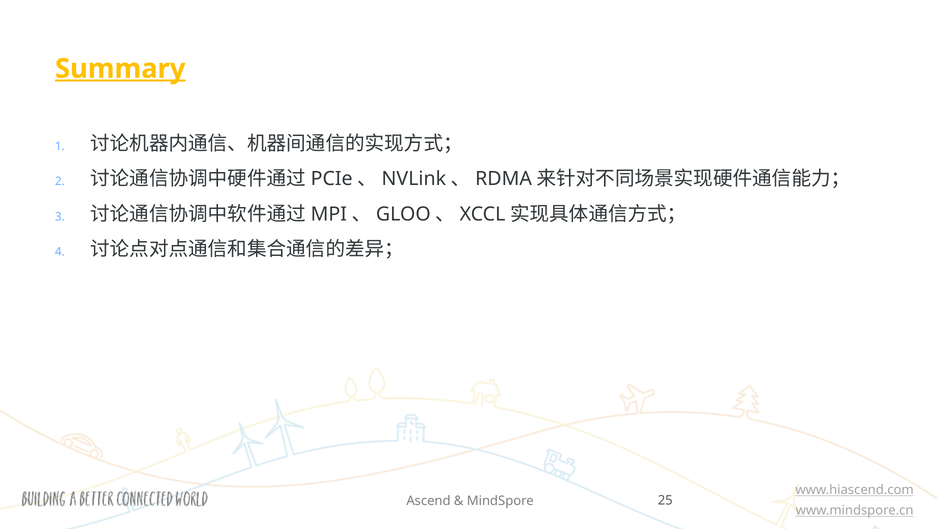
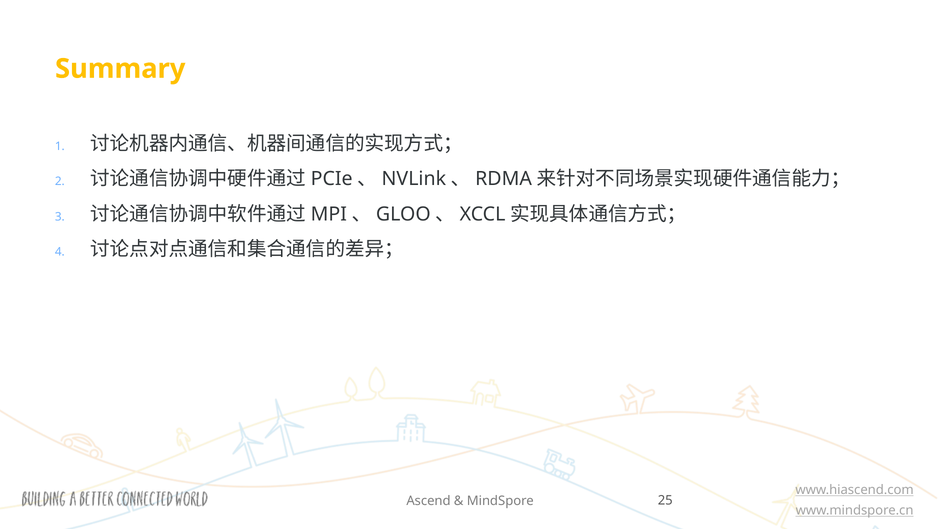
Summary underline: present -> none (120, 69)
